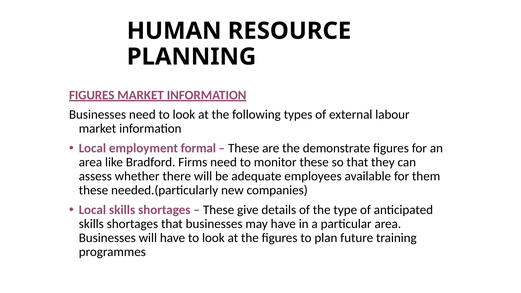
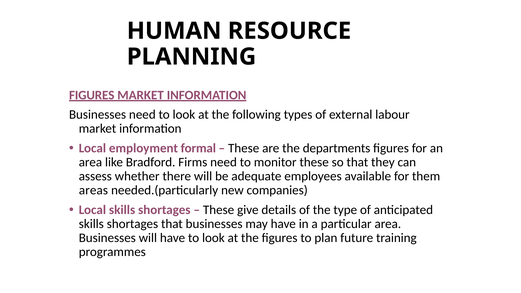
demonstrate: demonstrate -> departments (337, 148)
these: these -> areas (93, 190)
